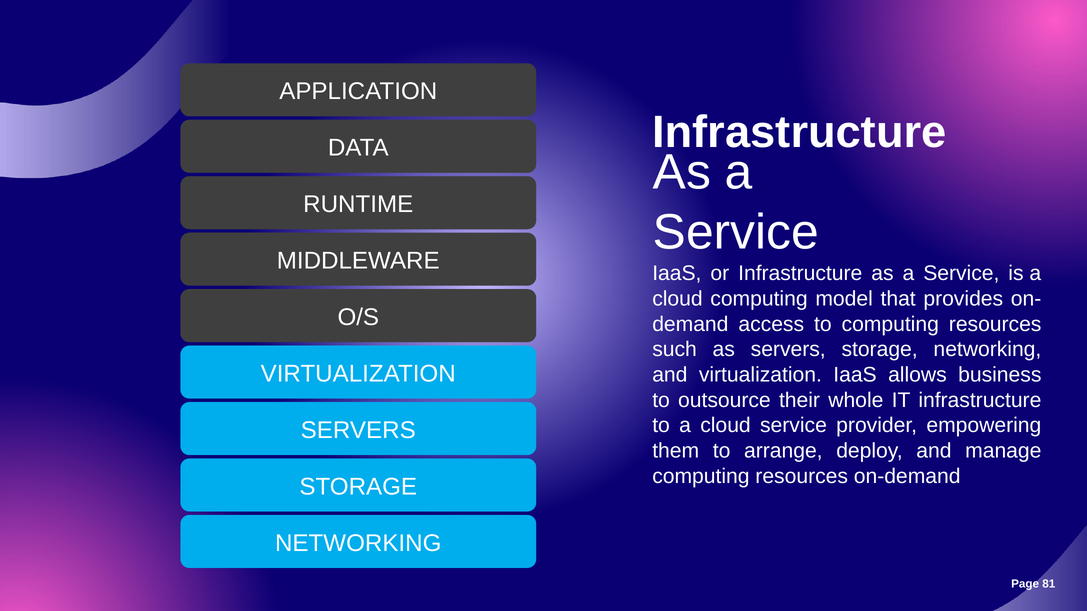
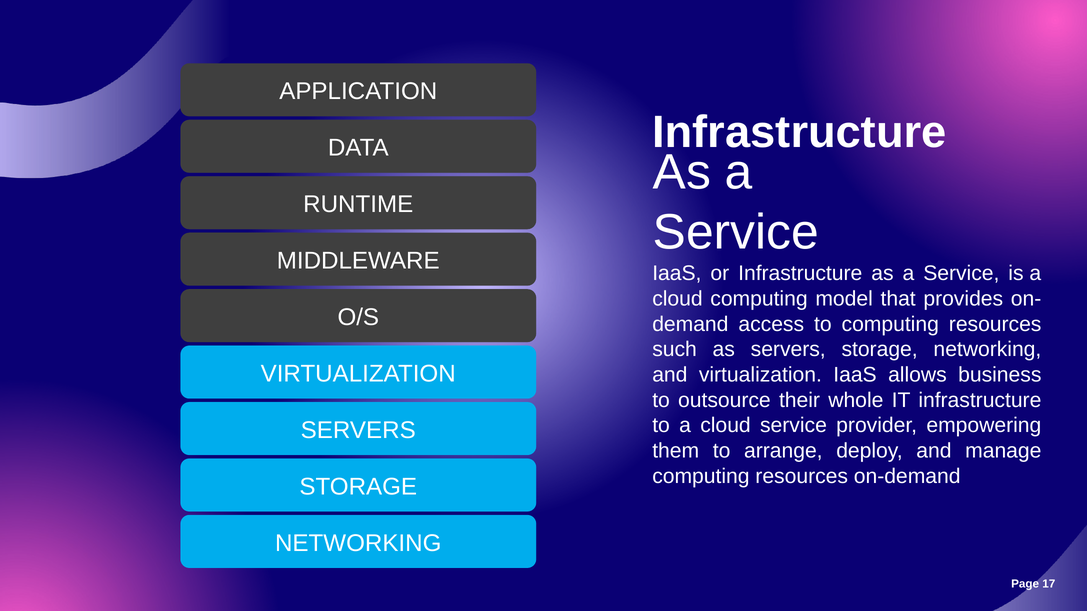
81: 81 -> 17 (1049, 584)
